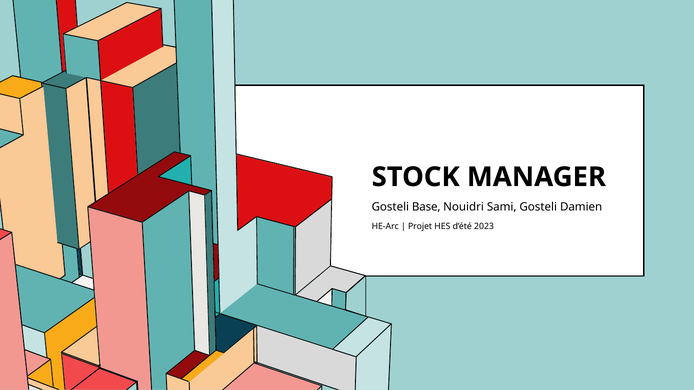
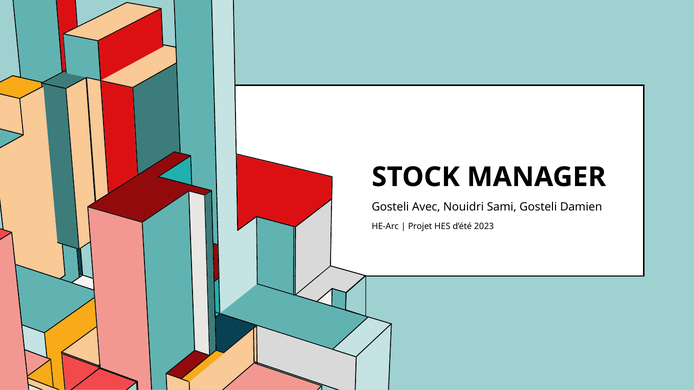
Base: Base -> Avec (426, 207)
